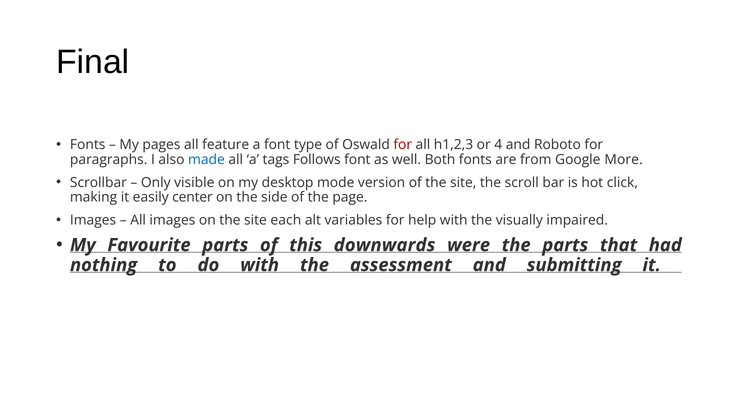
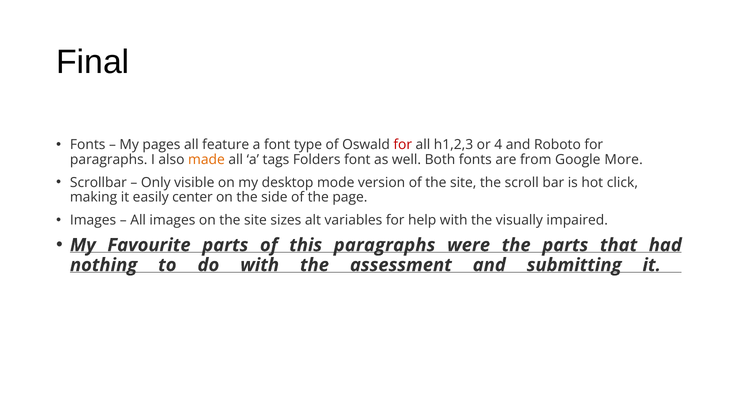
made colour: blue -> orange (206, 160)
Follows: Follows -> Folders (317, 160)
each: each -> sizes (286, 220)
this downwards: downwards -> paragraphs (385, 245)
